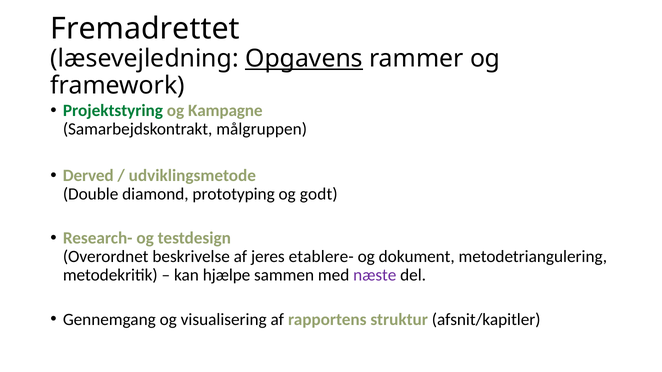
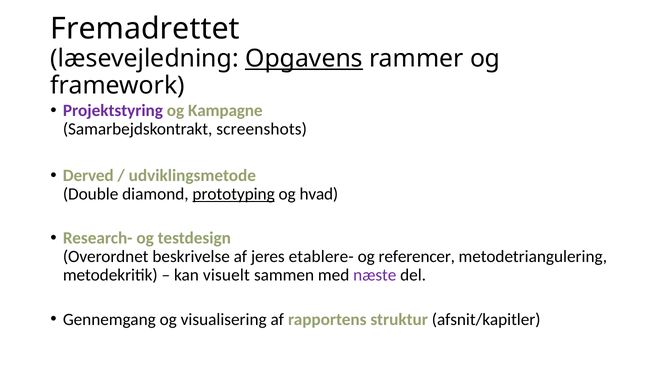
Projektstyring colour: green -> purple (113, 111)
målgruppen: målgruppen -> screenshots (262, 129)
prototyping underline: none -> present (234, 194)
godt: godt -> hvad (319, 194)
dokument: dokument -> referencer (417, 257)
hjælpe: hjælpe -> visuelt (226, 276)
